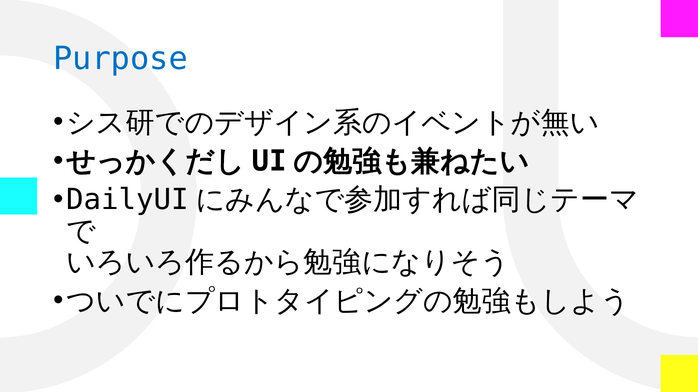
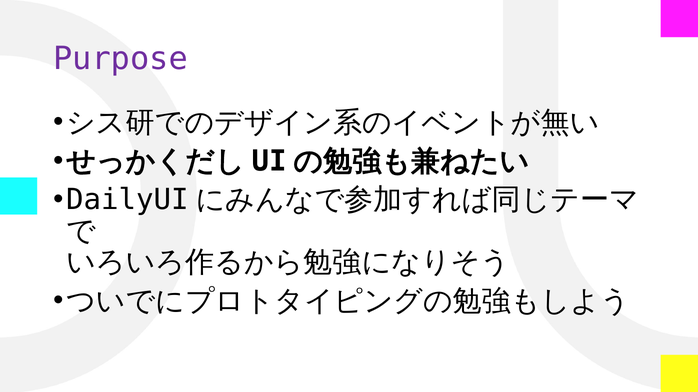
Purpose colour: blue -> purple (121, 59)
